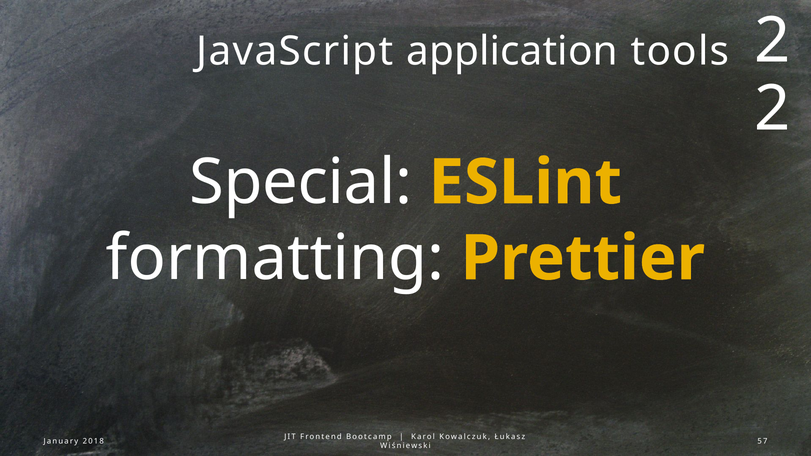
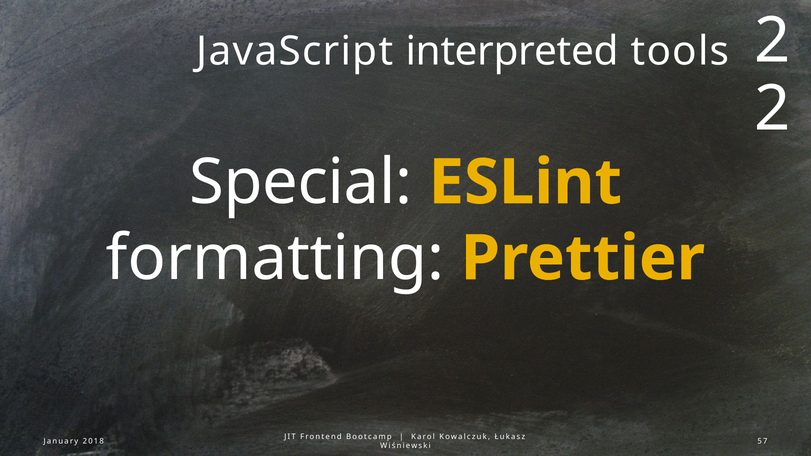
application: application -> interpreted (512, 51)
